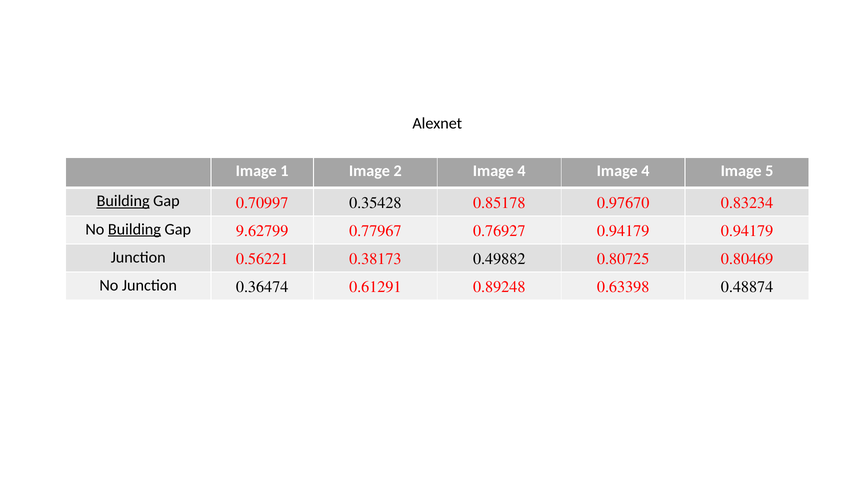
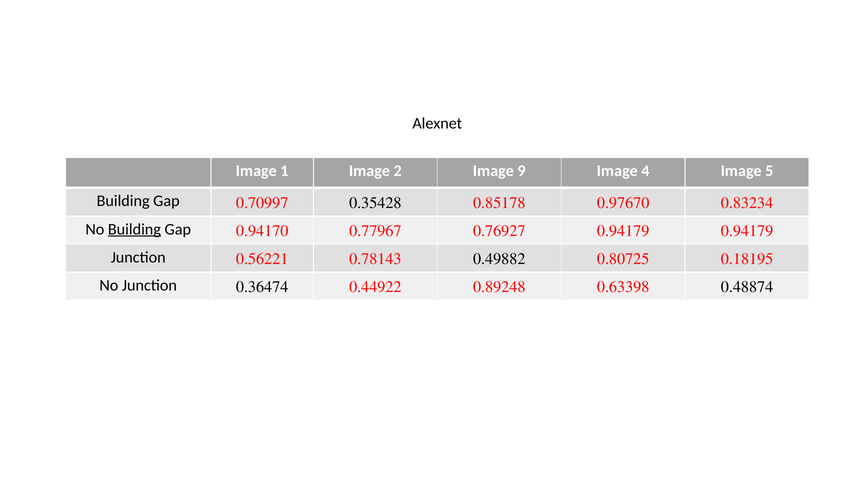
2 Image 4: 4 -> 9 (521, 171)
Building underline: present -> none (123, 201)
9.62799: 9.62799 -> 0.94170 (262, 231)
0.38173: 0.38173 -> 0.78143 (375, 259)
0.80469: 0.80469 -> 0.18195 (747, 259)
0.61291: 0.61291 -> 0.44922 (375, 287)
